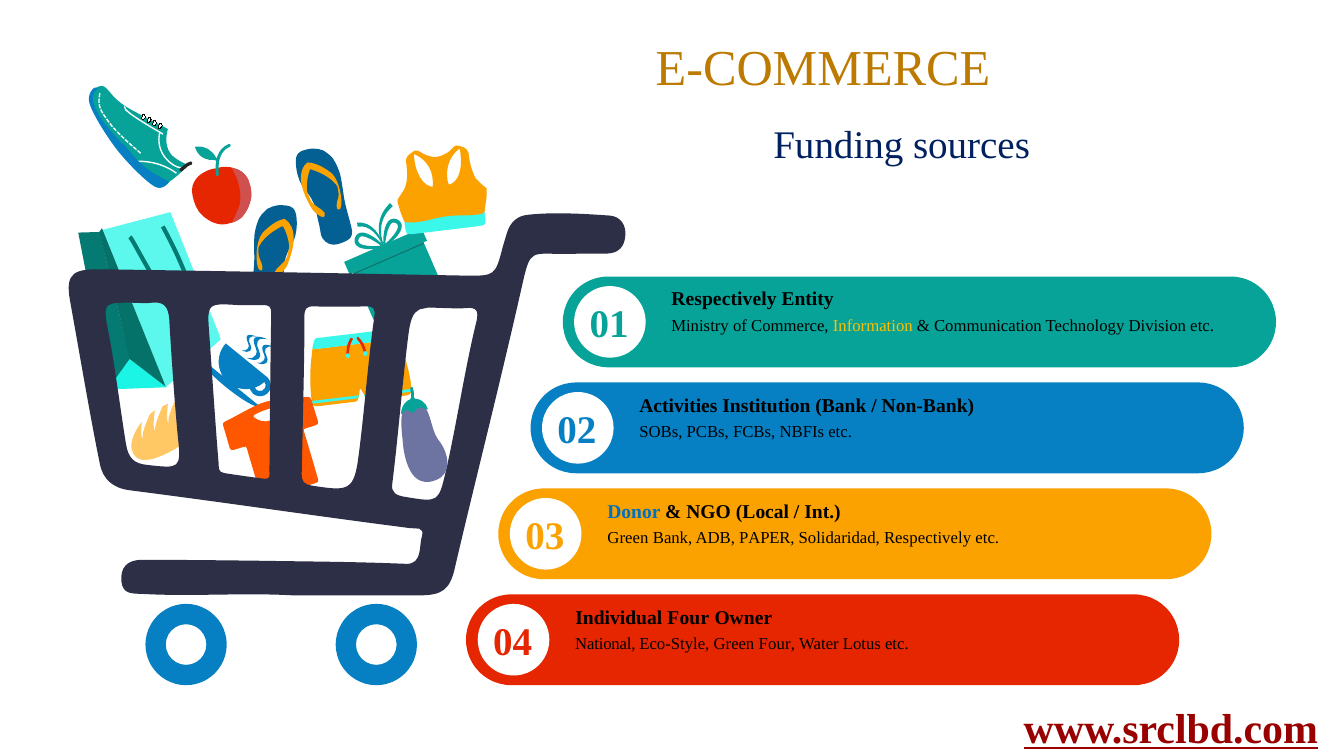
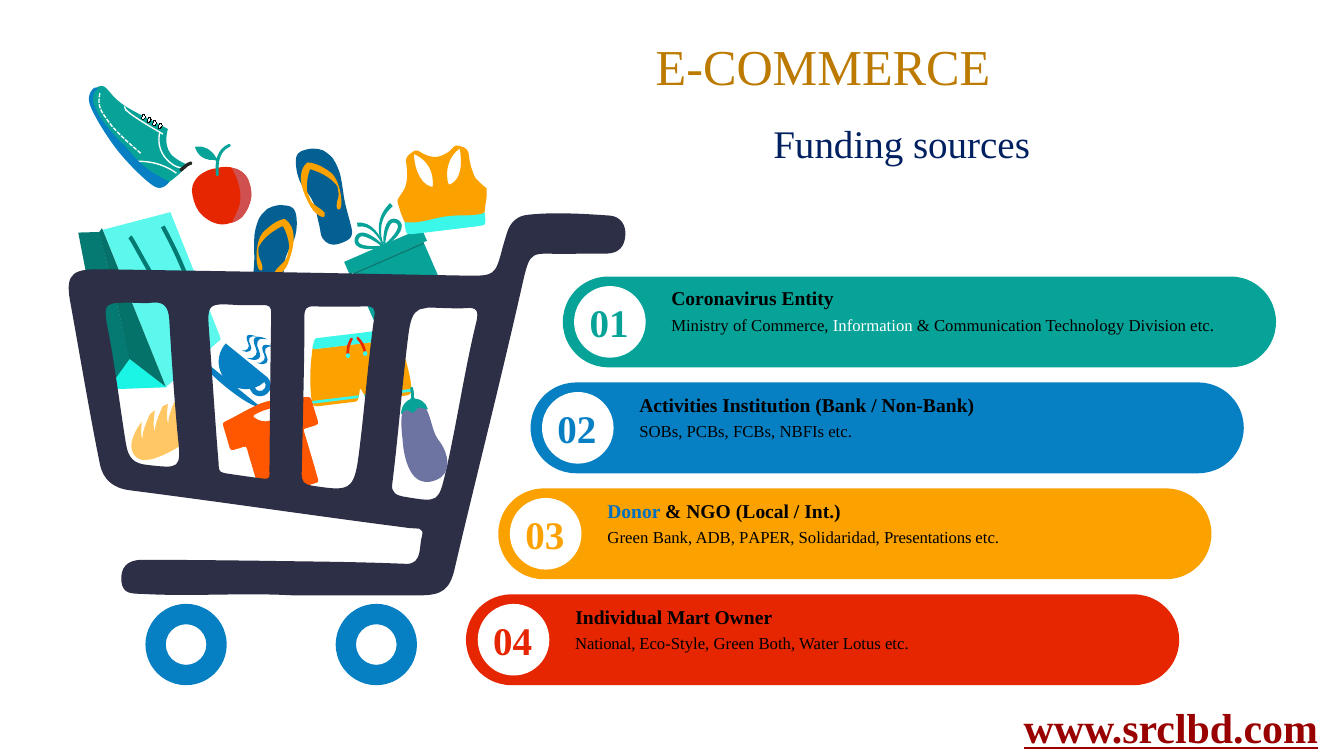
Respectively: Respectively -> Coronavirus (724, 299)
Information colour: yellow -> white (873, 325)
Solidaridad Respectively: Respectively -> Presentations (928, 538)
Individual Four: Four -> Mart (688, 618)
Green Four: Four -> Both (777, 644)
